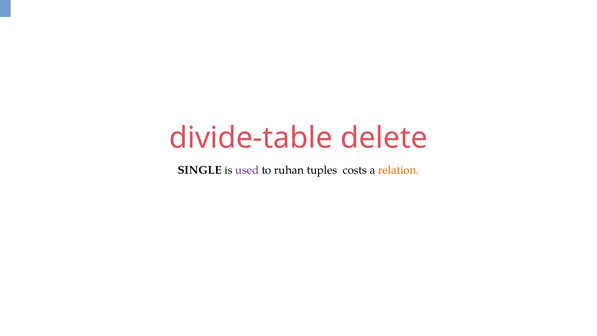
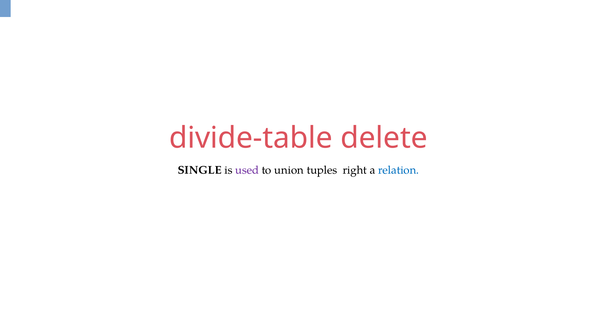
ruhan: ruhan -> union (289, 170)
costs: costs -> right (355, 170)
relation colour: orange -> blue (399, 170)
